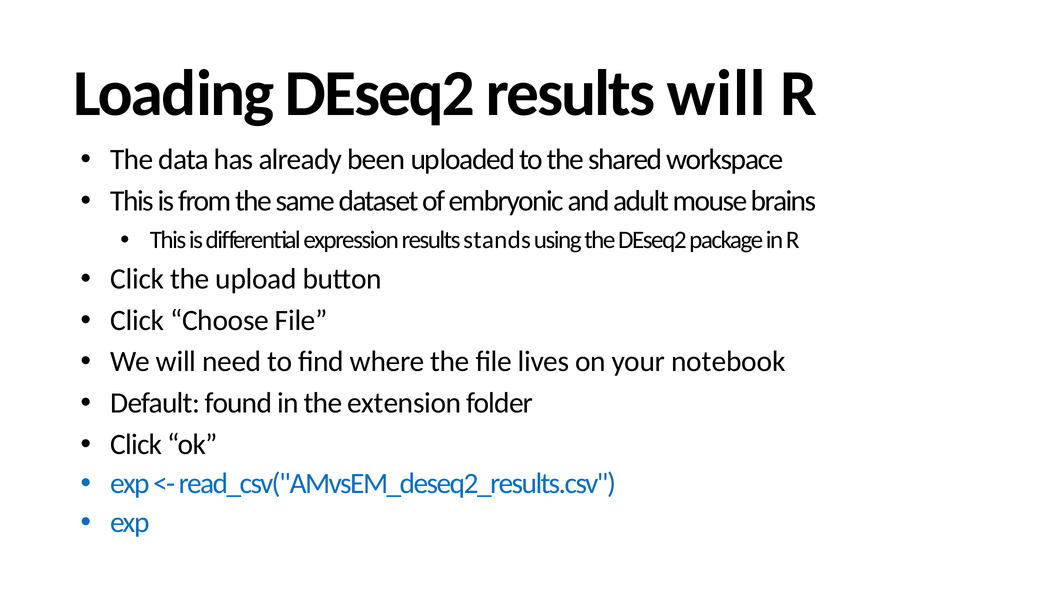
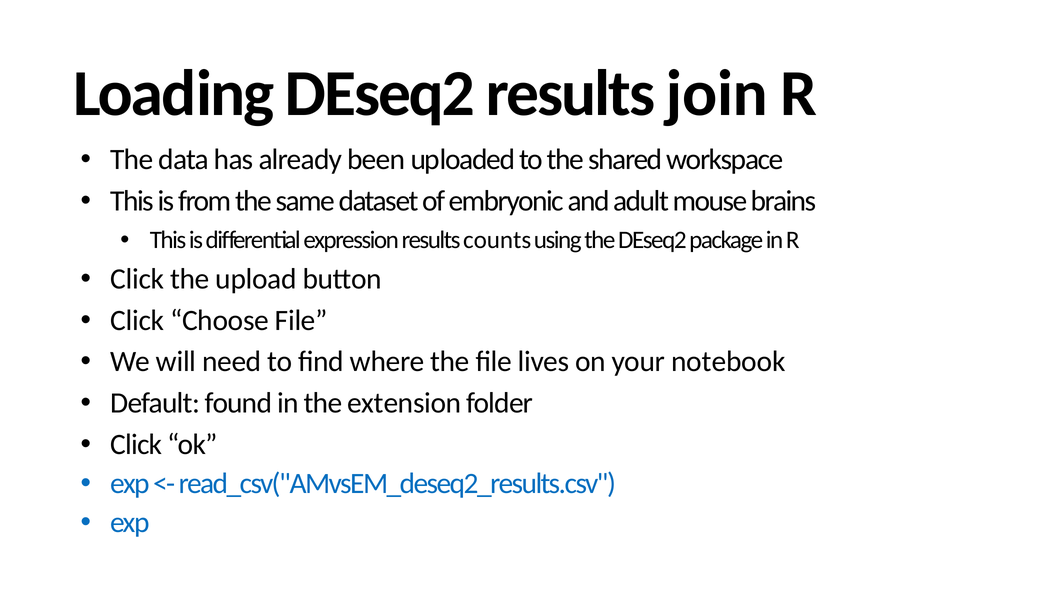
results will: will -> join (717, 93)
stands: stands -> counts (497, 240)
